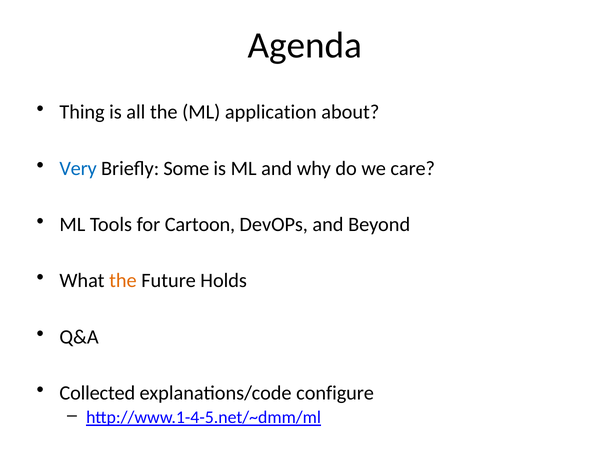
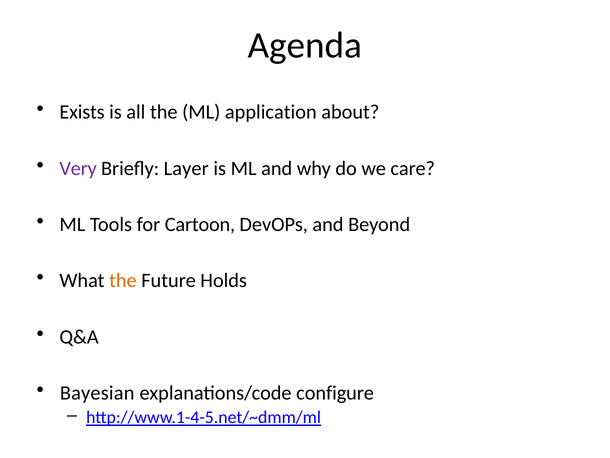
Thing: Thing -> Exists (82, 112)
Very colour: blue -> purple (78, 168)
Some: Some -> Layer (186, 168)
Collected: Collected -> Bayesian (97, 393)
